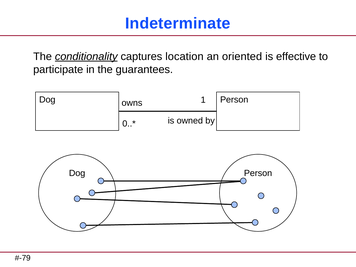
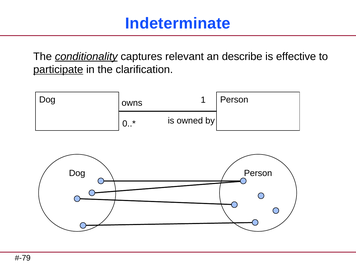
location: location -> relevant (185, 56)
oriented: oriented -> describe (242, 56)
participate underline: none -> present (58, 70)
guarantees: guarantees -> clarification (144, 70)
